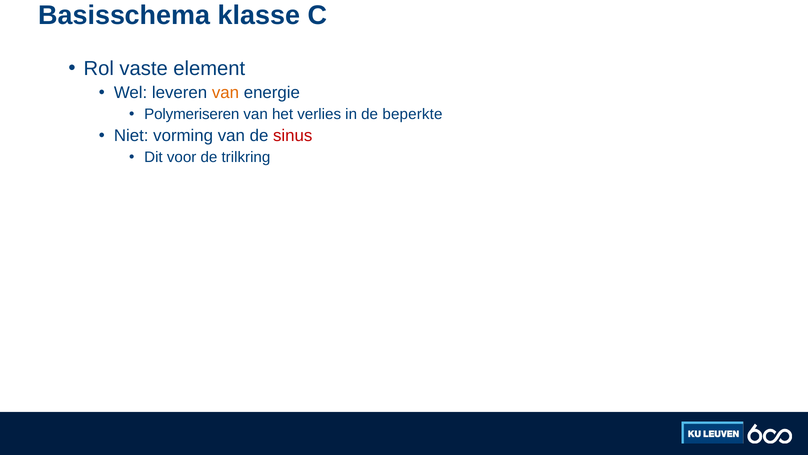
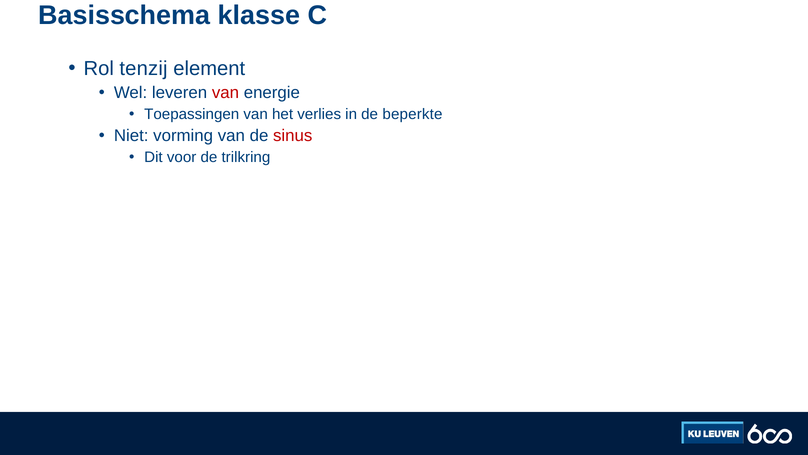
vaste: vaste -> tenzij (144, 68)
van colour: orange -> red (225, 93)
Polymeriseren: Polymeriseren -> Toepassingen (192, 114)
